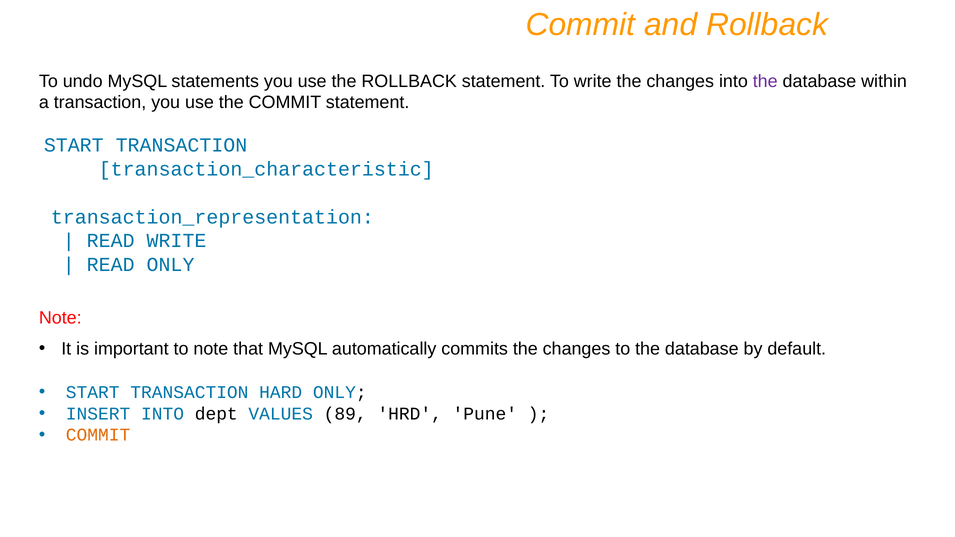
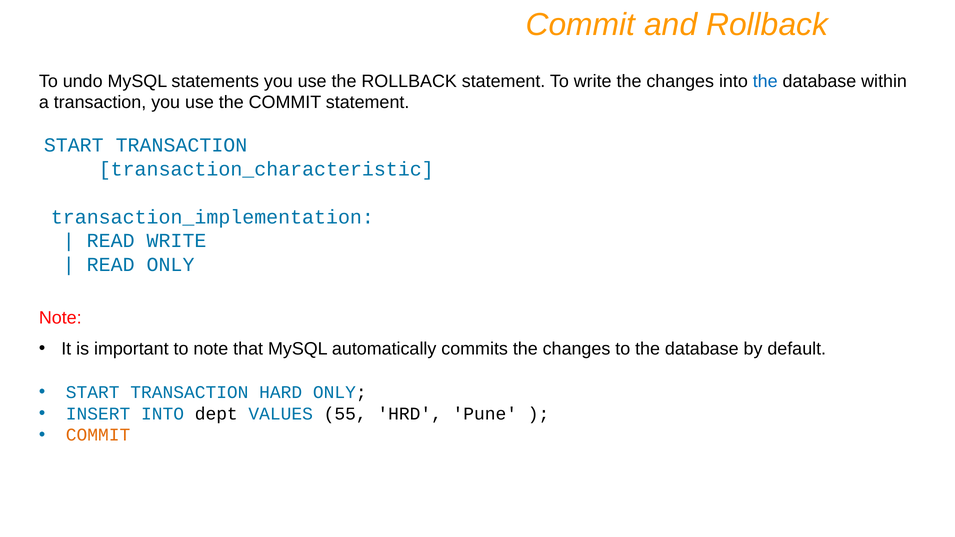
the colour: purple -> blue (765, 81)
transaction_representation: transaction_representation -> transaction_implementation (212, 217)
89: 89 -> 55 (345, 414)
